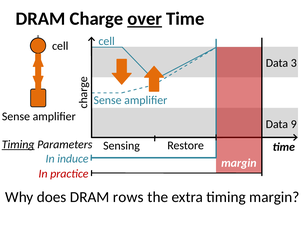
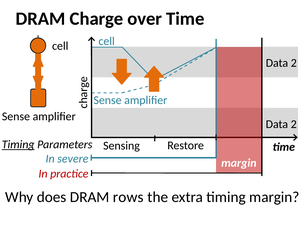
over underline: present -> none (145, 19)
3: 3 -> 2 (294, 63)
9: 9 -> 2 (294, 124)
induce: induce -> severe (73, 158)
